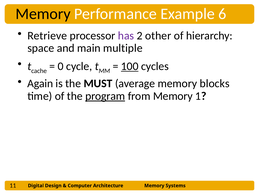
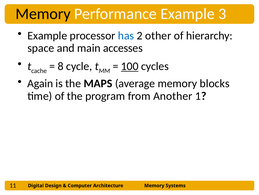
6: 6 -> 3 (222, 14)
Retrieve: Retrieve -> Example (47, 35)
has colour: purple -> blue (126, 35)
multiple: multiple -> accesses (123, 48)
0: 0 -> 8 (61, 66)
MUST: MUST -> MAPS (98, 83)
program underline: present -> none (105, 96)
from Memory: Memory -> Another (173, 96)
